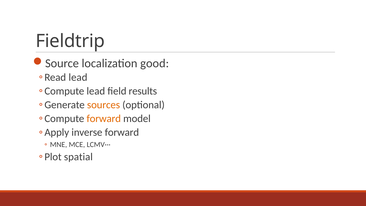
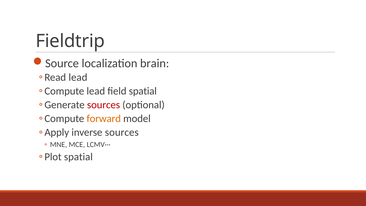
good: good -> brain (155, 63)
field results: results -> spatial (143, 91)
sources colour: orange -> red (104, 105)
inverse forward: forward -> sources (122, 132)
